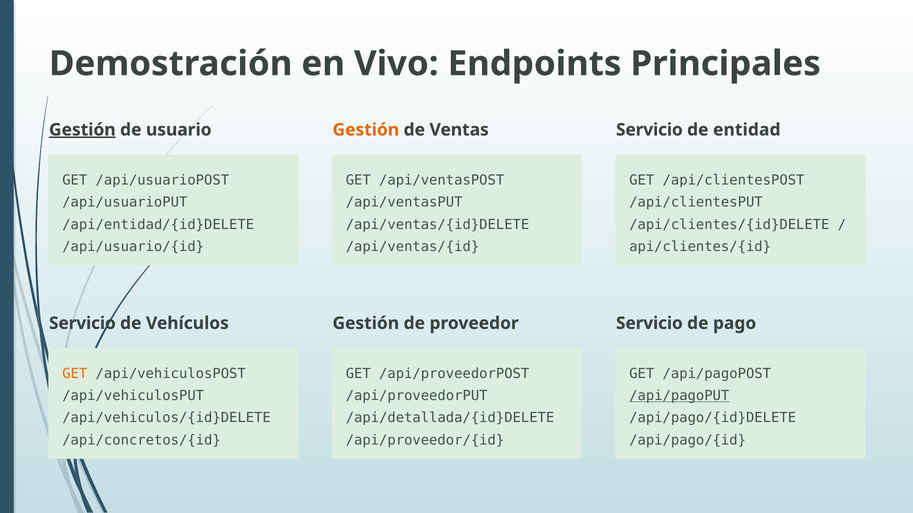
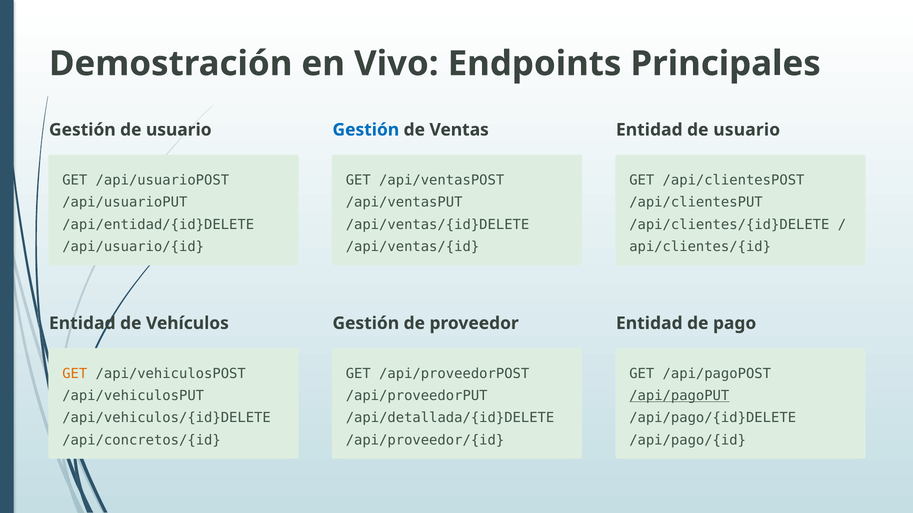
Gestión underline: present -> none (82, 130)
Gestión colour: orange -> blue (366, 130)
Servicio: Servicio -> Entidad (649, 130)
entidad: entidad -> usuario (747, 130)
Servicio: Servicio -> Entidad (82, 324)
Servicio: Servicio -> Entidad (649, 324)
